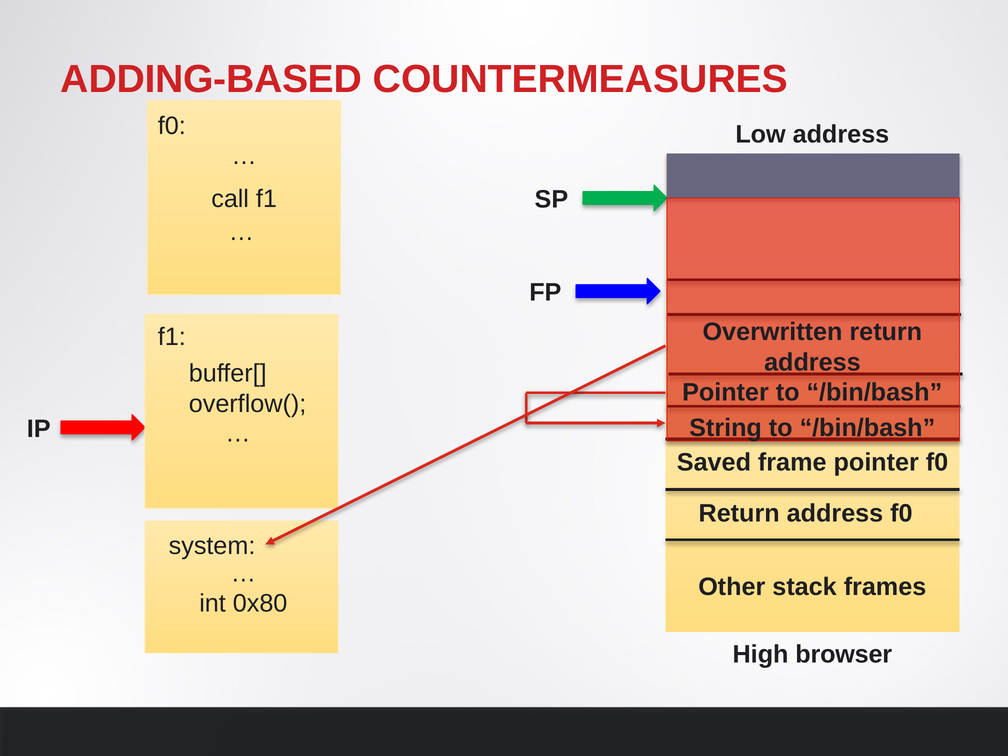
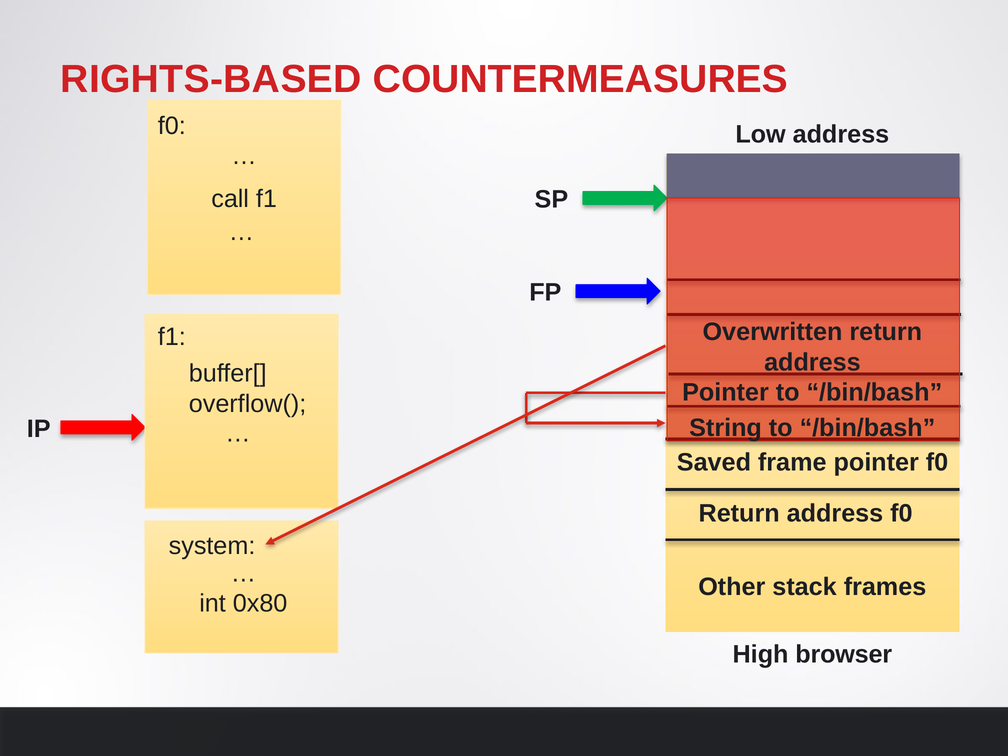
ADDING-BASED: ADDING-BASED -> RIGHTS-BASED (211, 79)
